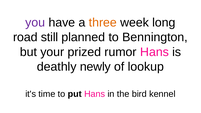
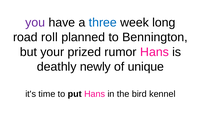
three colour: orange -> blue (103, 23)
still: still -> roll (49, 37)
lookup: lookup -> unique (146, 67)
